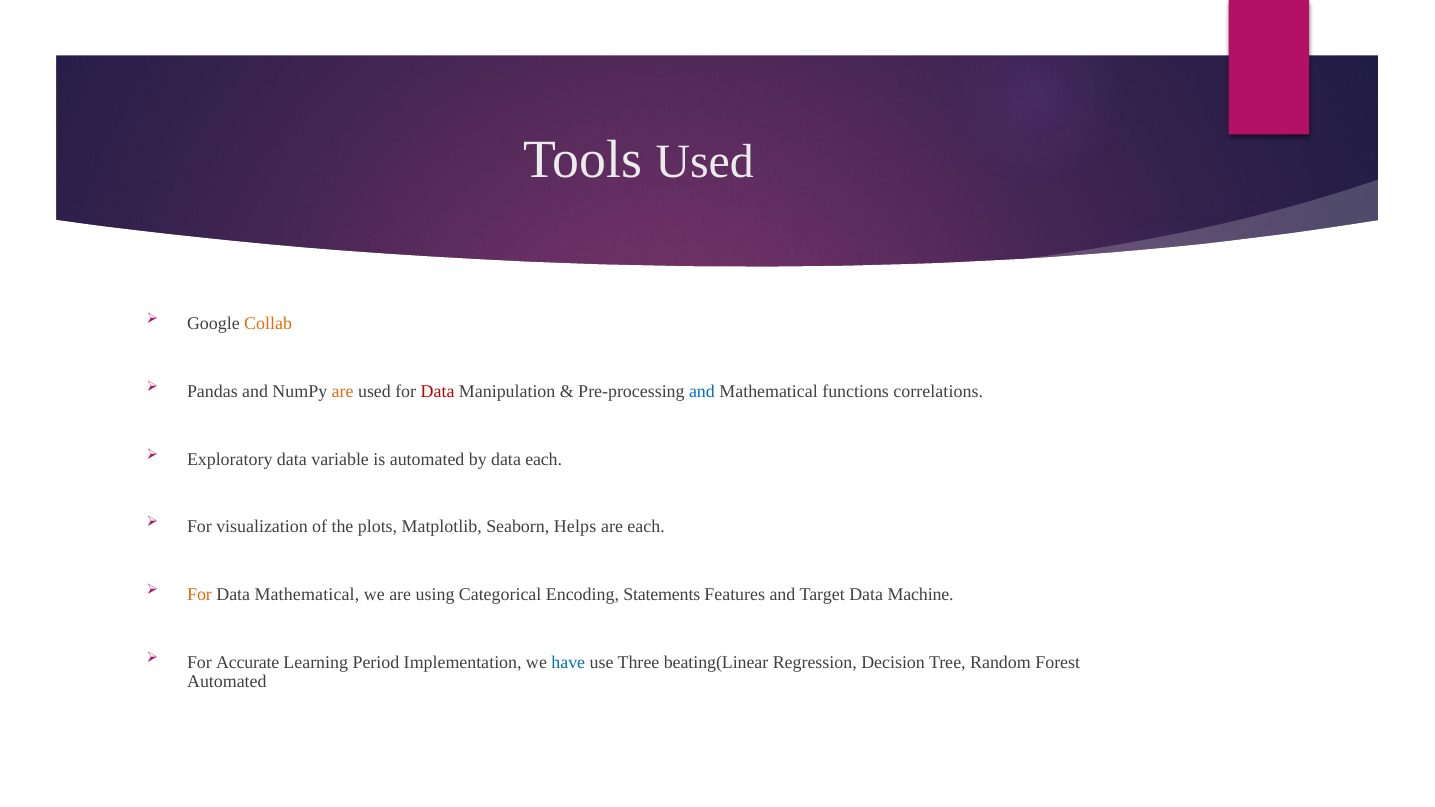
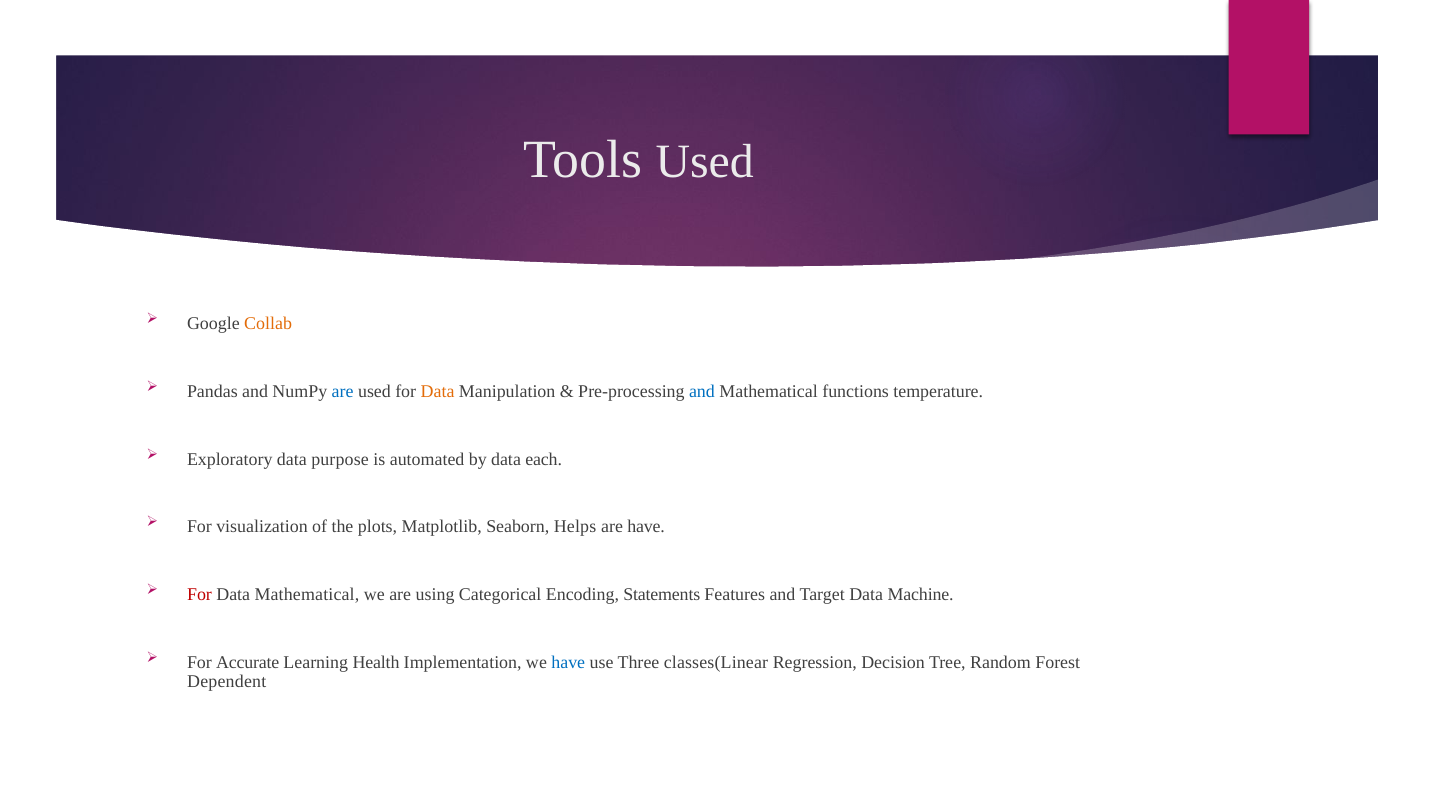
are colour: orange -> blue (343, 392)
Data colour: red -> orange (438, 392)
correlations: correlations -> temperature (938, 392)
variable: variable -> purpose (340, 459)
are each: each -> have (646, 527)
For colour: orange -> red (199, 595)
Period: Period -> Health (376, 663)
beating(Linear: beating(Linear -> classes(Linear (716, 663)
Automated: Automated -> Dependent (227, 682)
